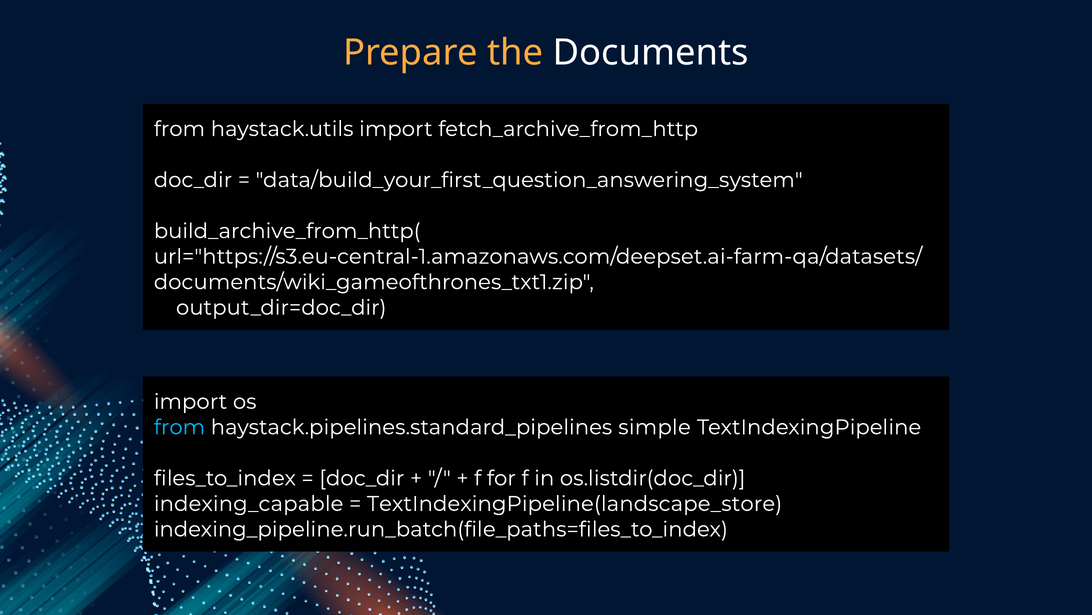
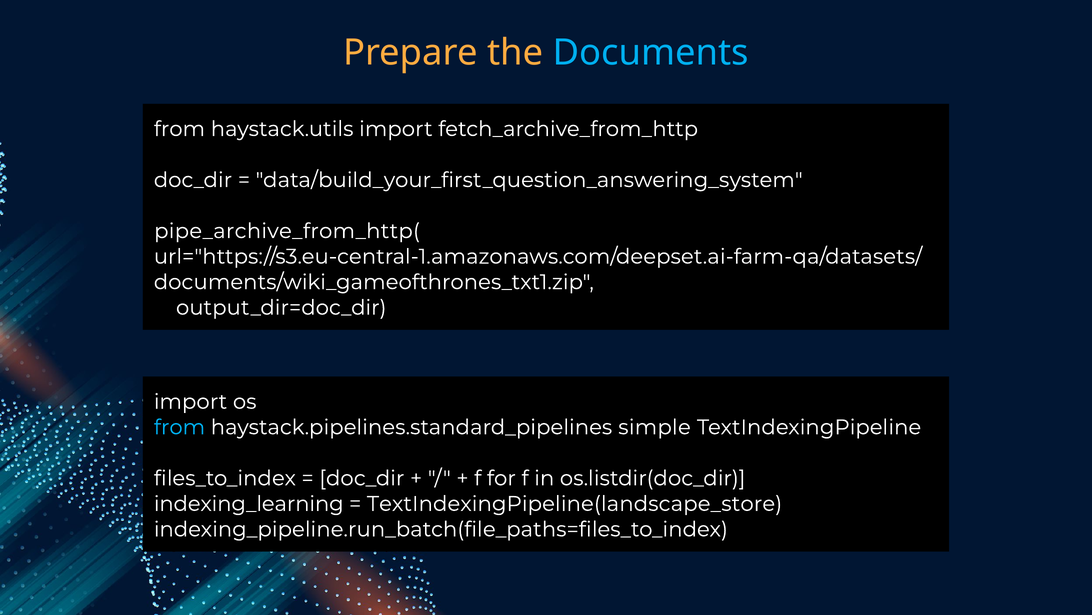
Documents colour: white -> light blue (651, 53)
build_archive_from_http(: build_archive_from_http( -> pipe_archive_from_http( (287, 231)
indexing_capable: indexing_capable -> indexing_learning (249, 503)
